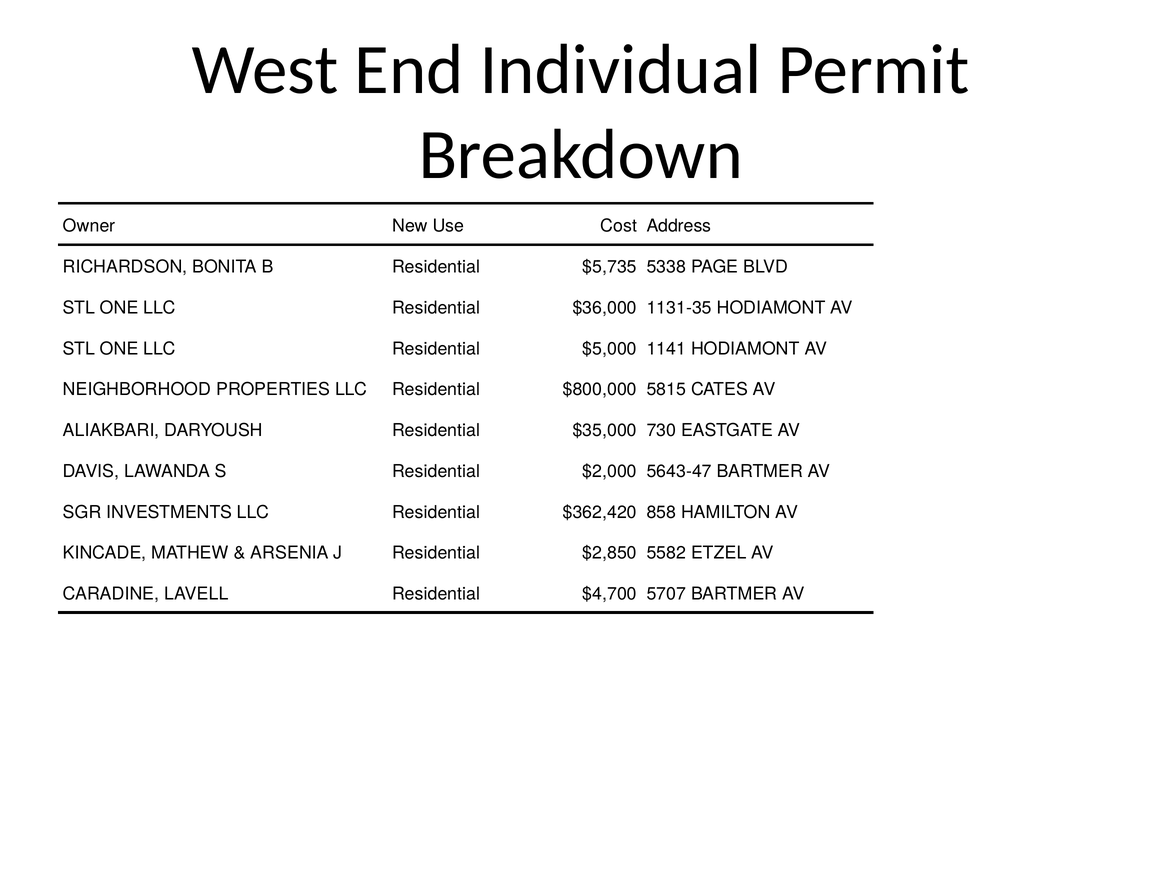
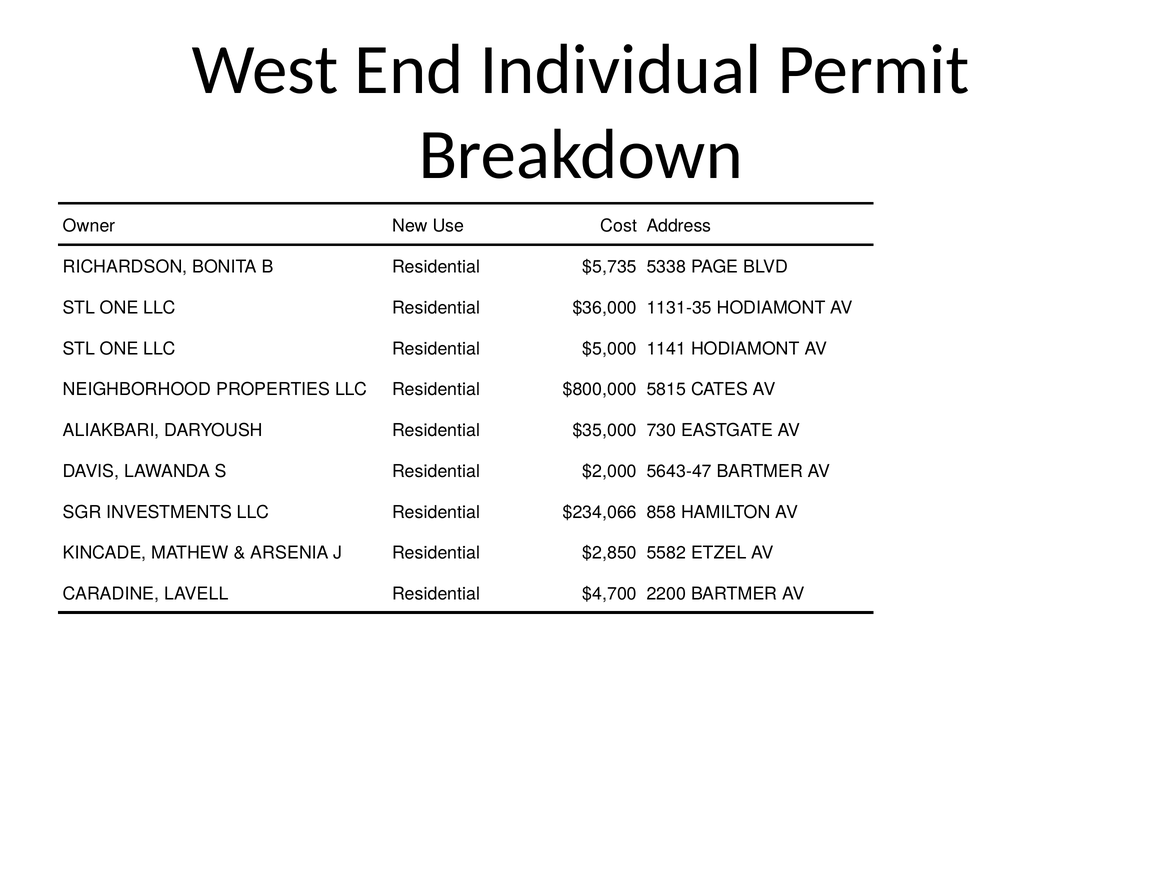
$362,420: $362,420 -> $234,066 (600, 513)
5707: 5707 -> 2200 (666, 594)
